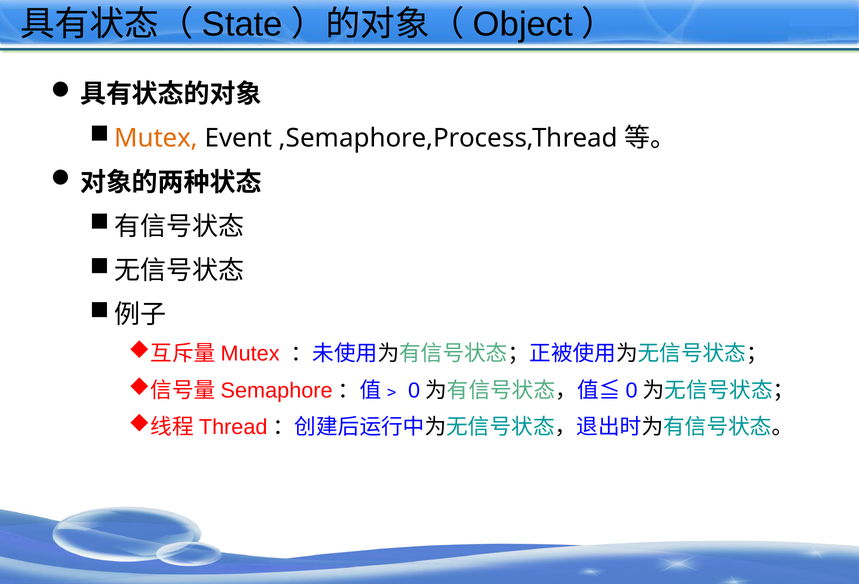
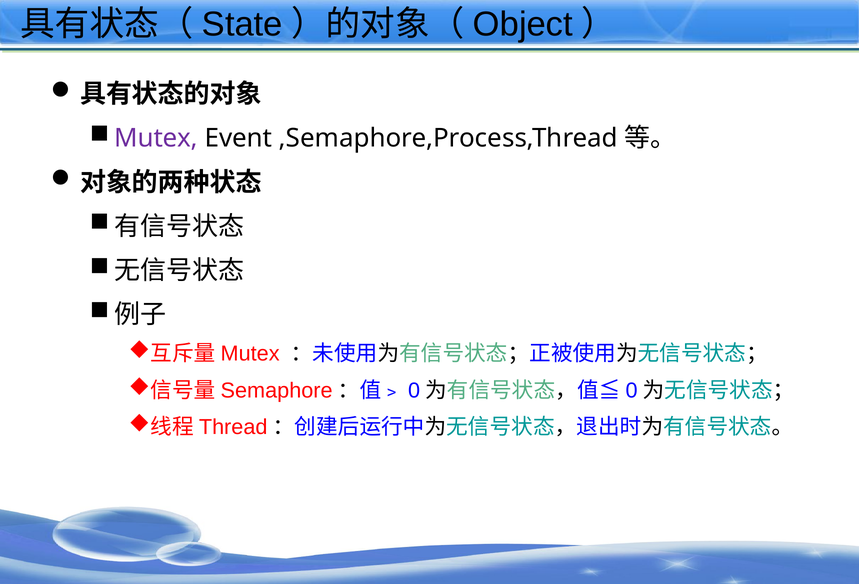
Mutex colour: orange -> purple (156, 138)
